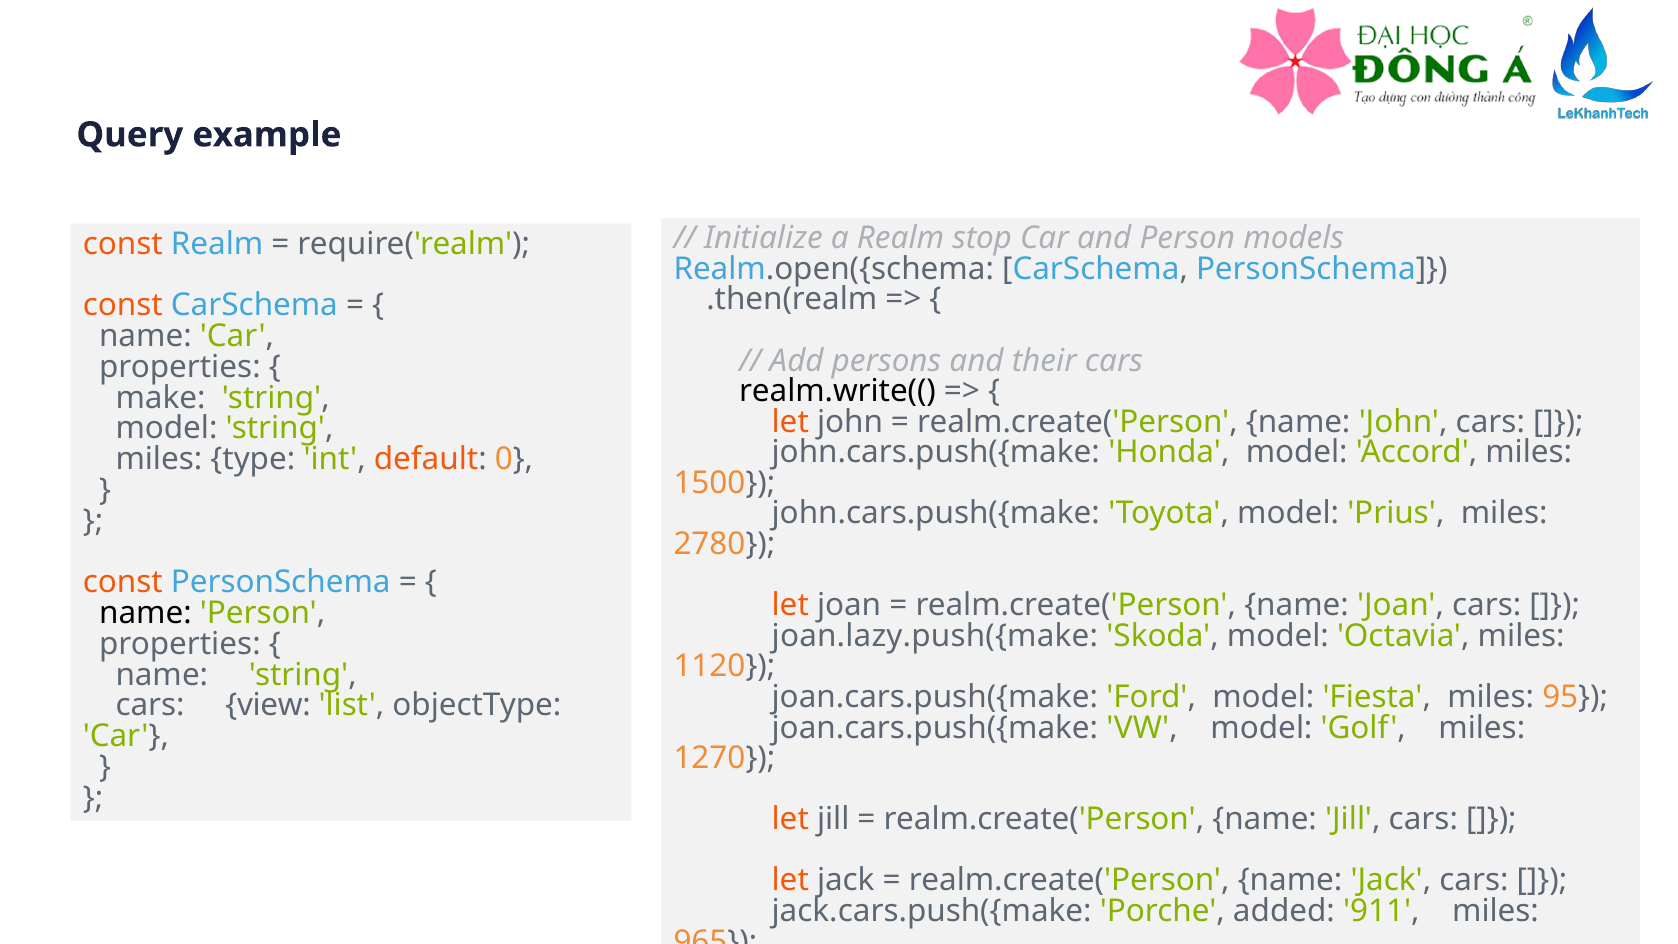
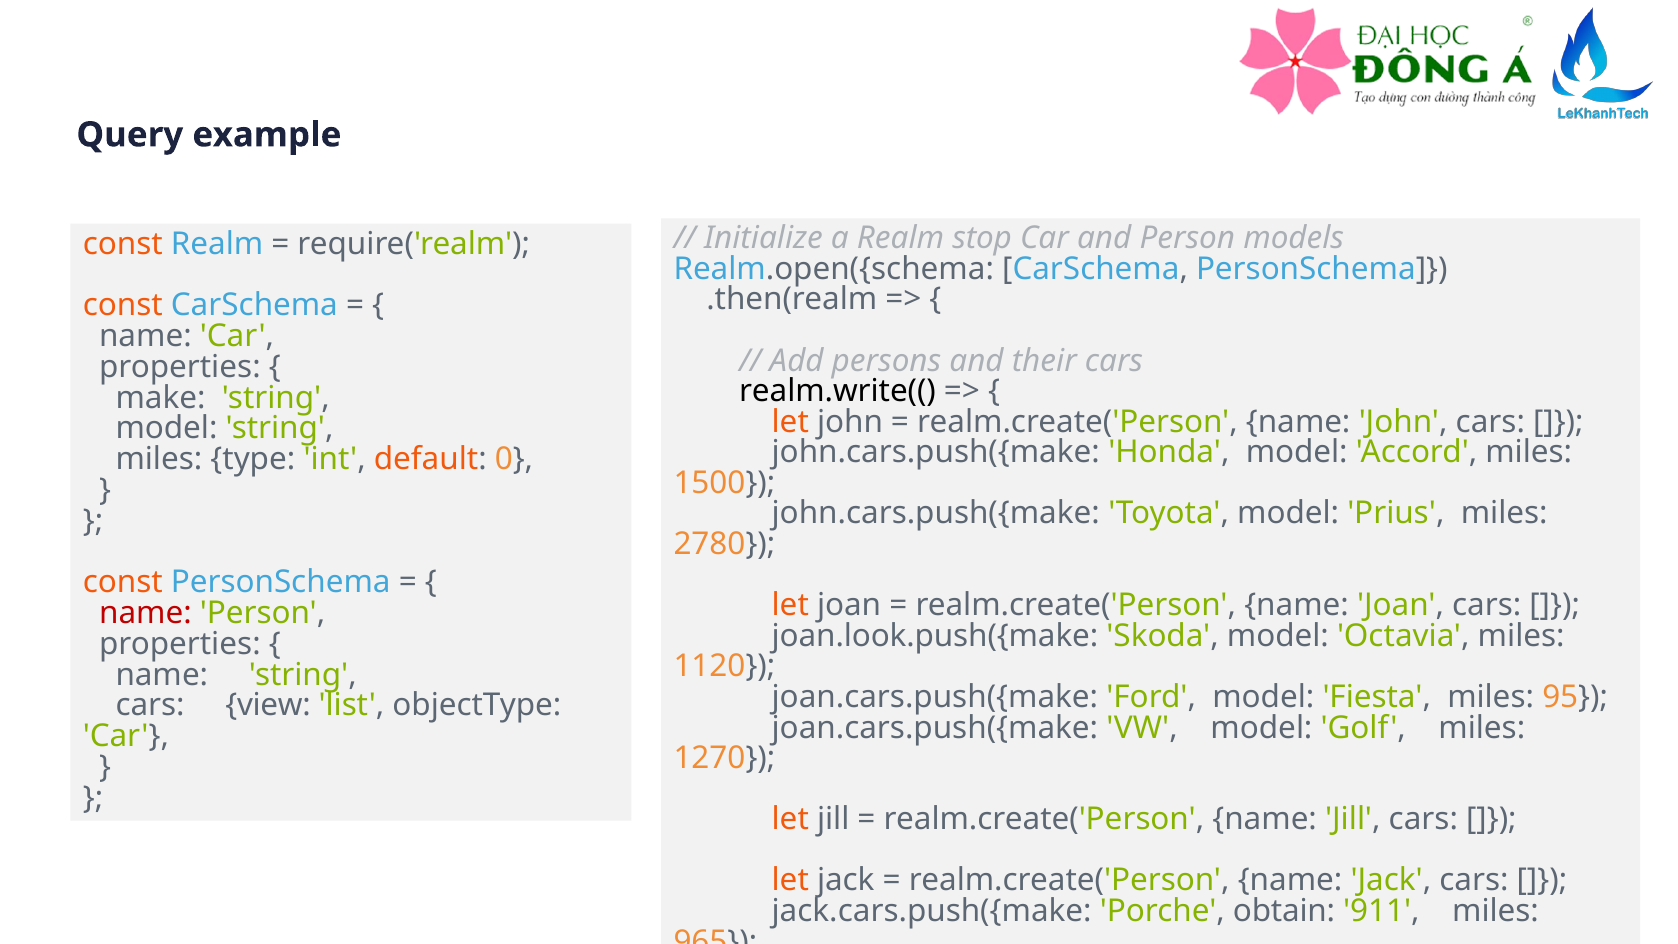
name colour: black -> red (145, 613)
joan.lazy.push({make: joan.lazy.push({make -> joan.look.push({make (935, 636)
added: added -> obtain (1284, 911)
